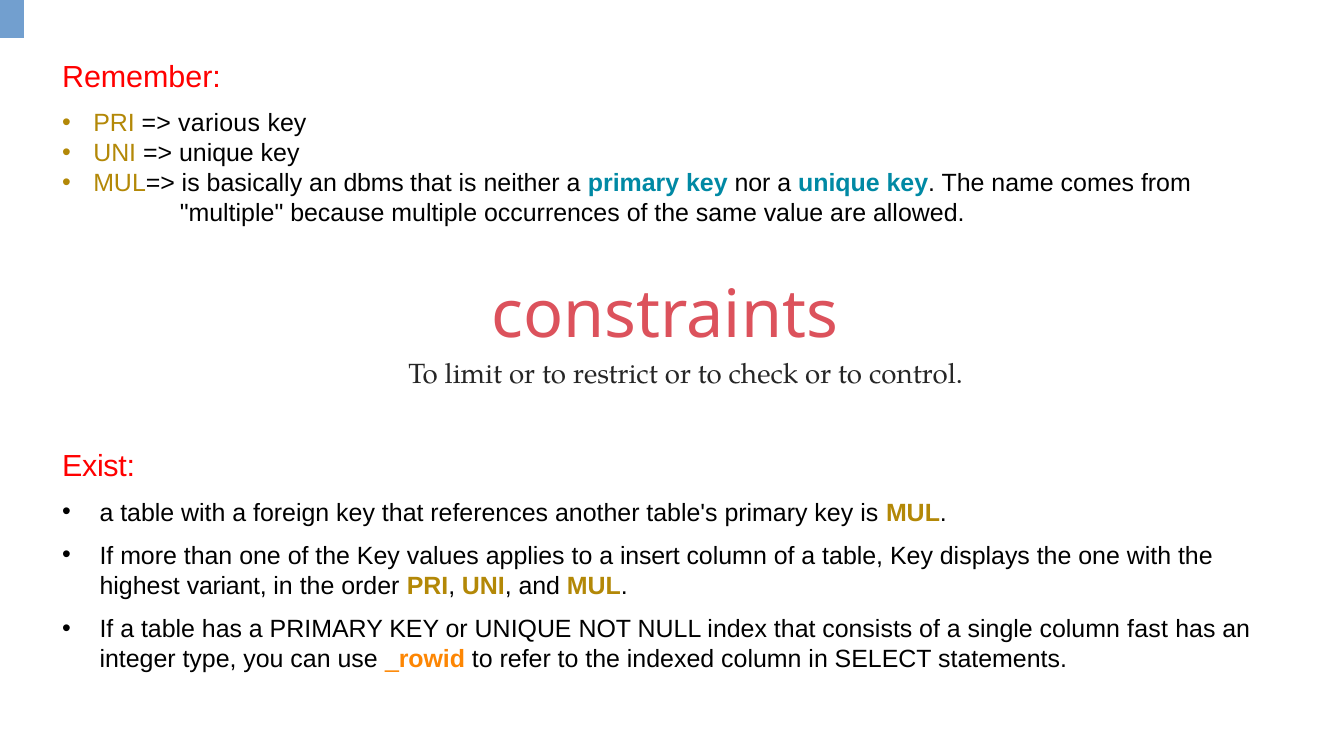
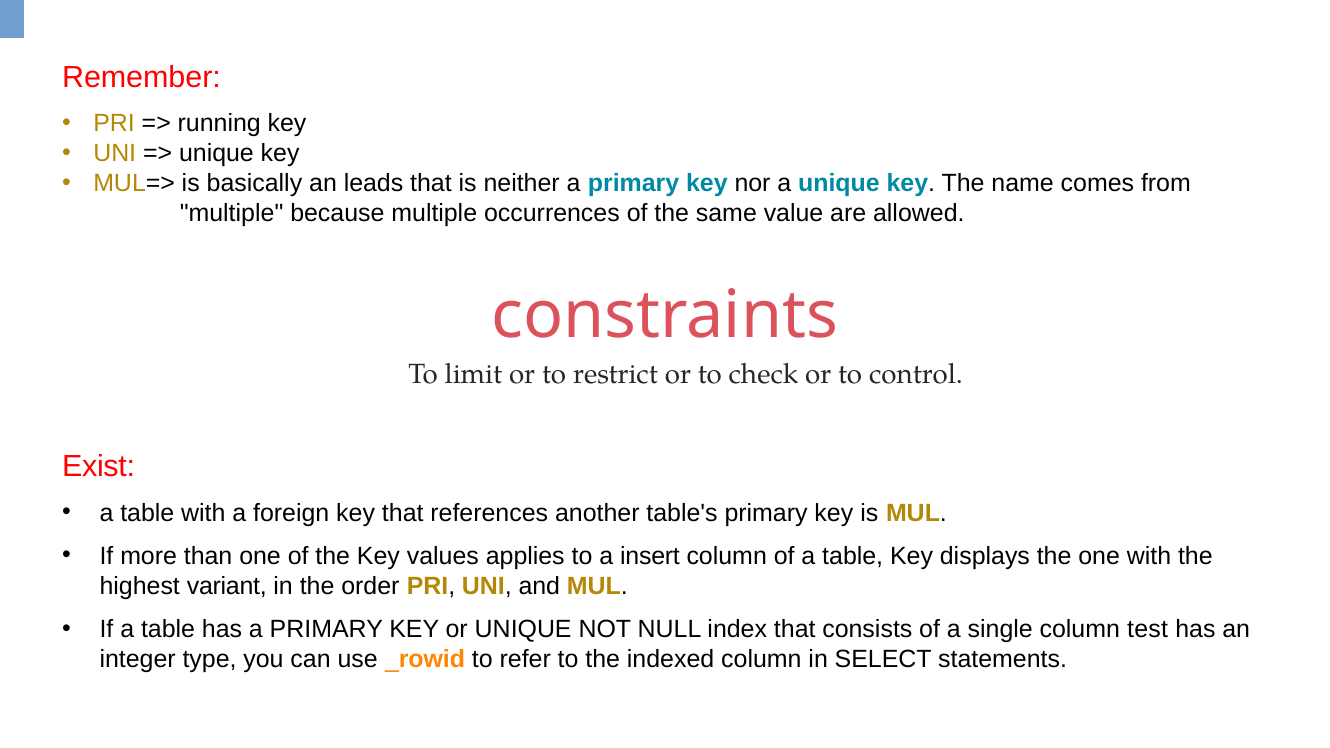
various: various -> running (219, 123)
dbms: dbms -> leads (374, 183)
fast: fast -> test (1148, 629)
